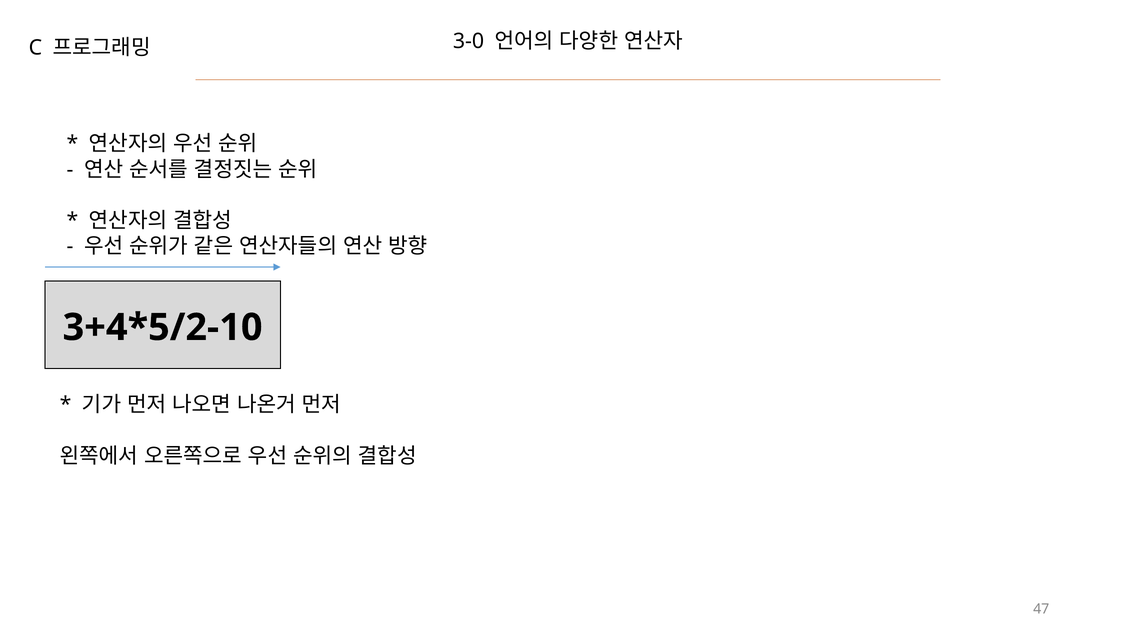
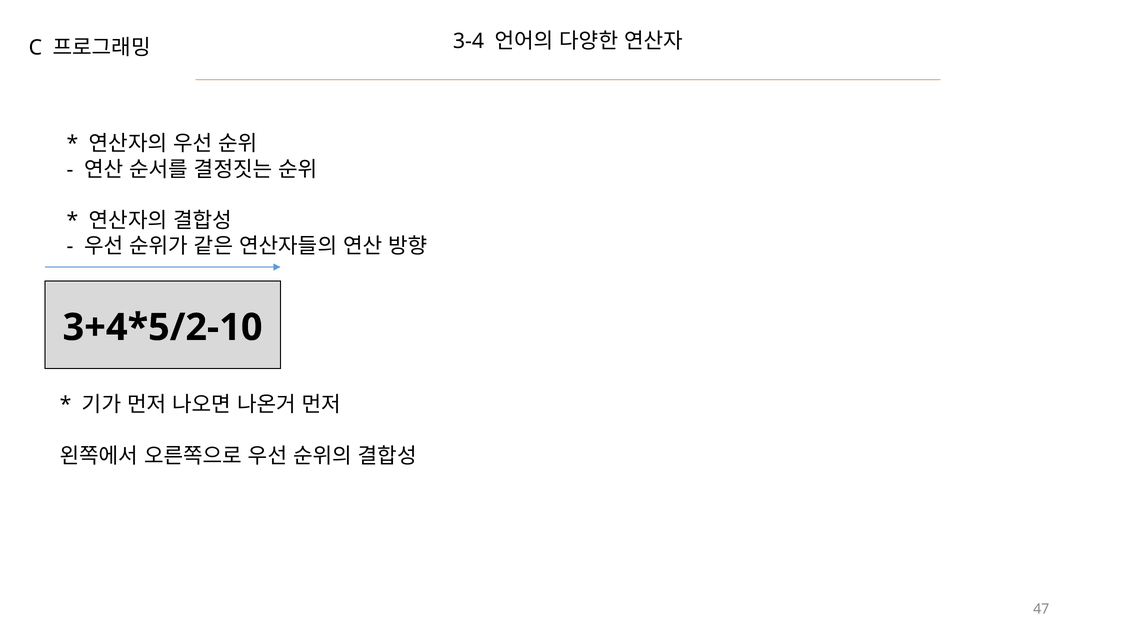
3-0: 3-0 -> 3-4 (469, 41)
